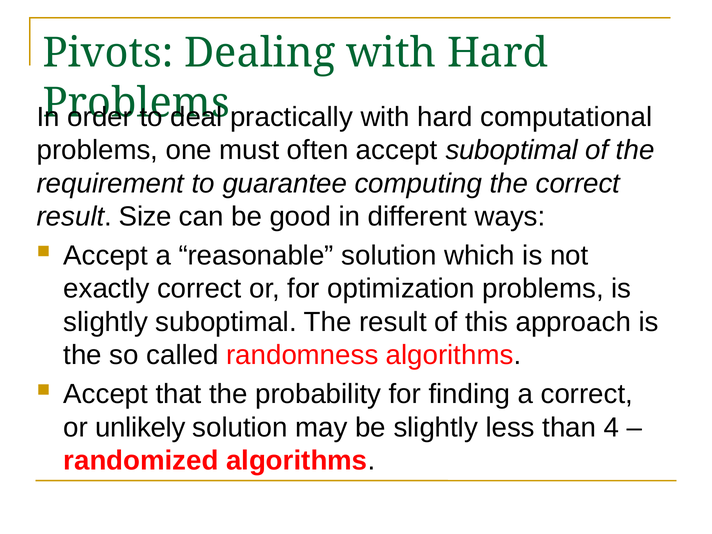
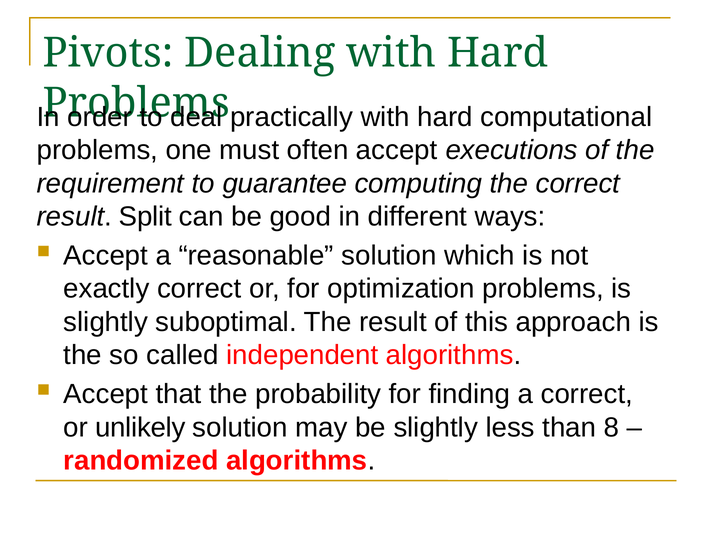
accept suboptimal: suboptimal -> executions (512, 150)
Size: Size -> Split (145, 217)
randomness: randomness -> independent (302, 355)
4: 4 -> 8 (611, 427)
